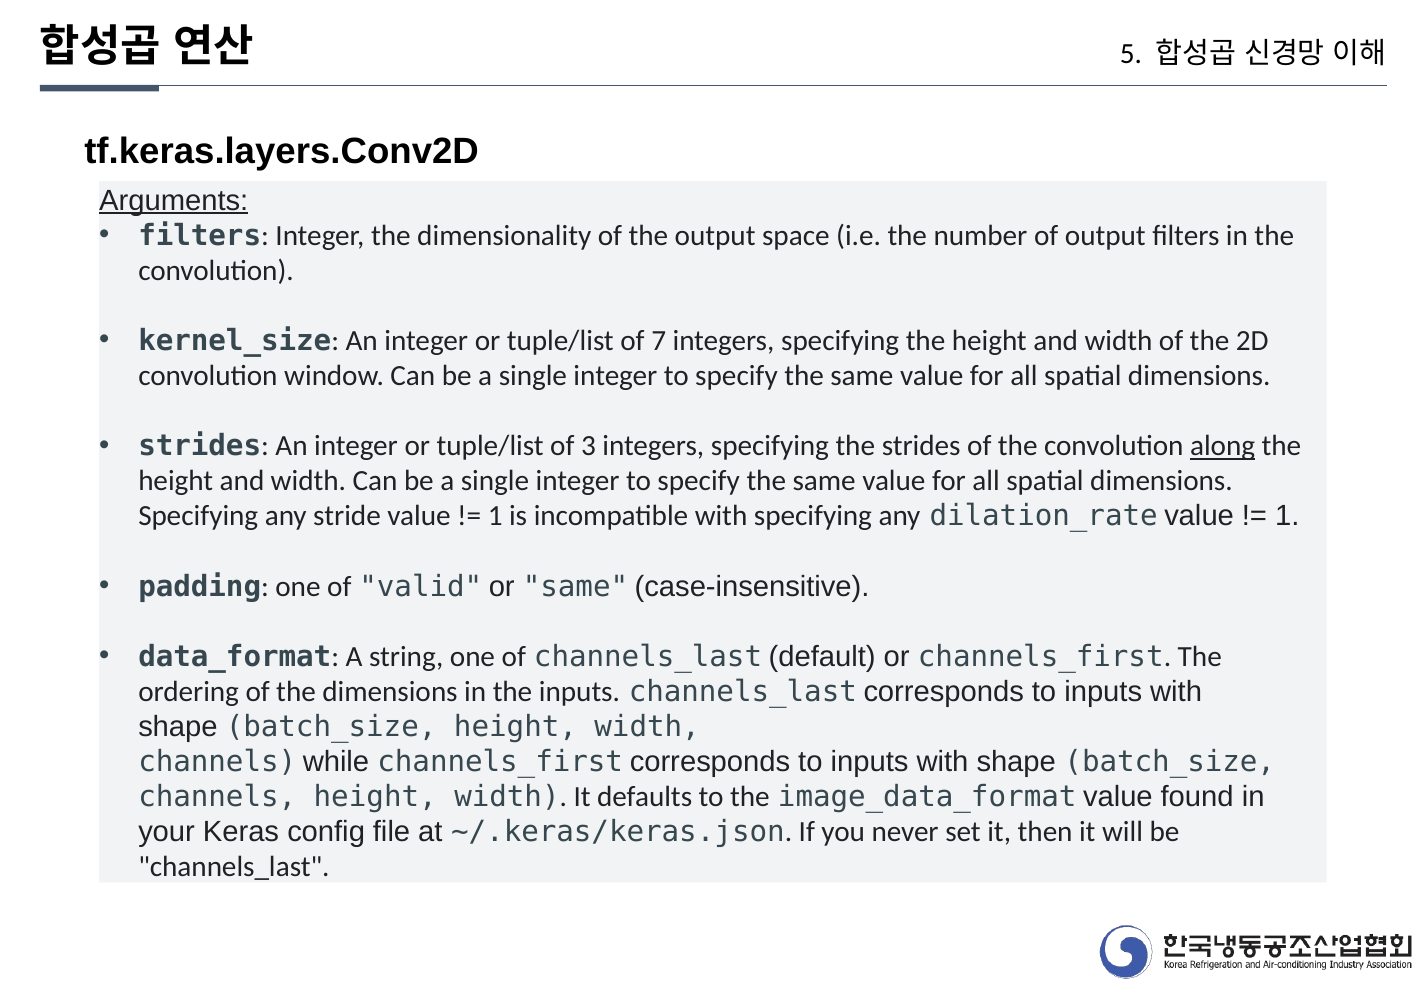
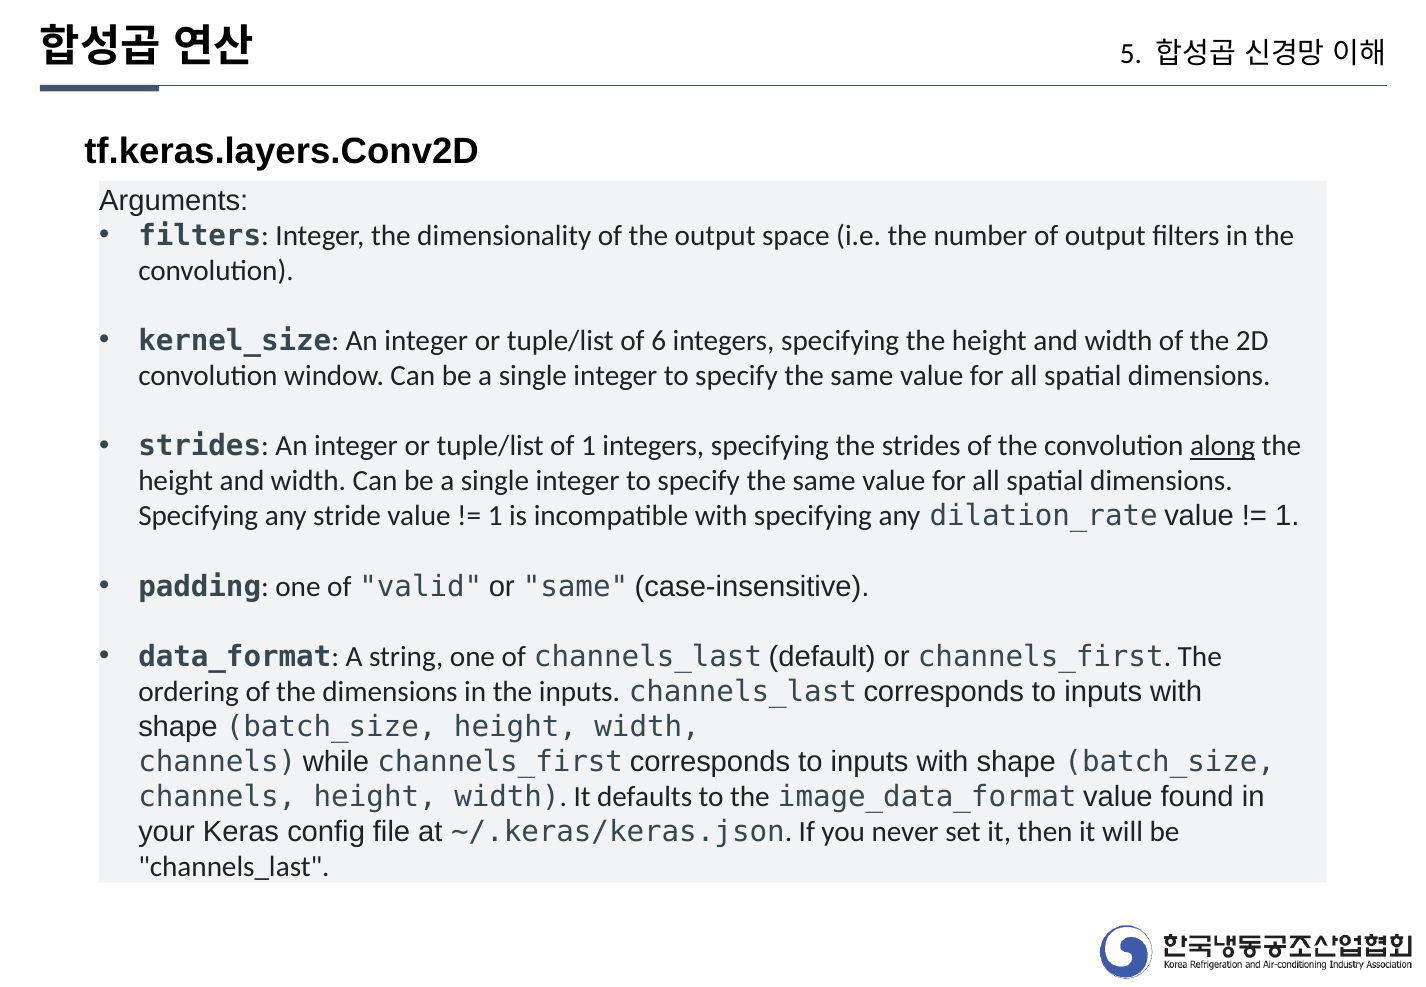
Arguments underline: present -> none (174, 201)
7: 7 -> 6 (659, 341)
of 3: 3 -> 1 (588, 446)
